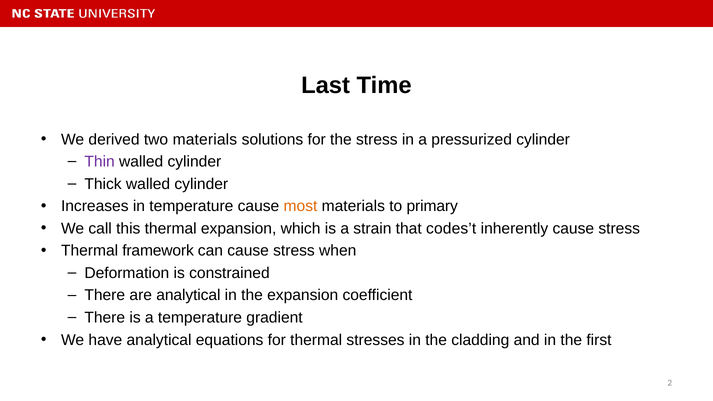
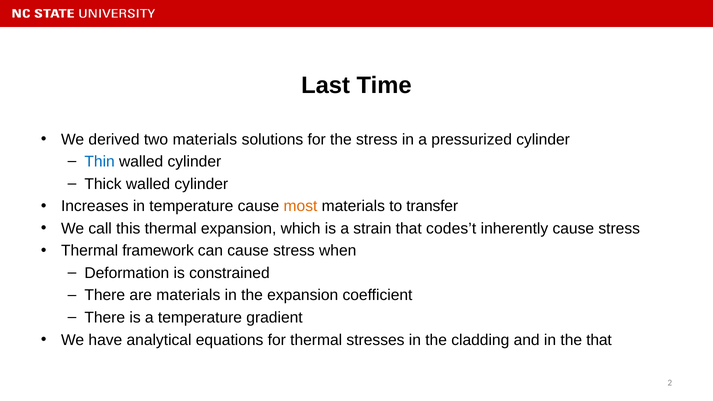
Thin colour: purple -> blue (100, 162)
primary: primary -> transfer (432, 206)
are analytical: analytical -> materials (188, 295)
the first: first -> that (599, 340)
